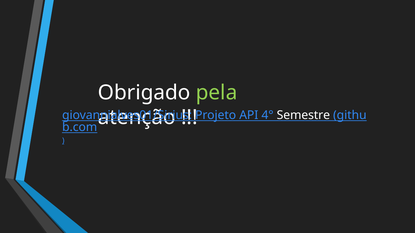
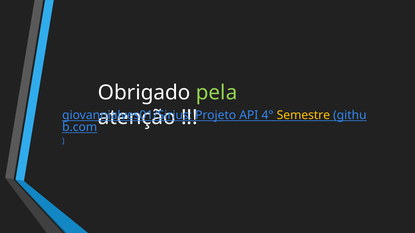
Semestre colour: white -> yellow (303, 115)
